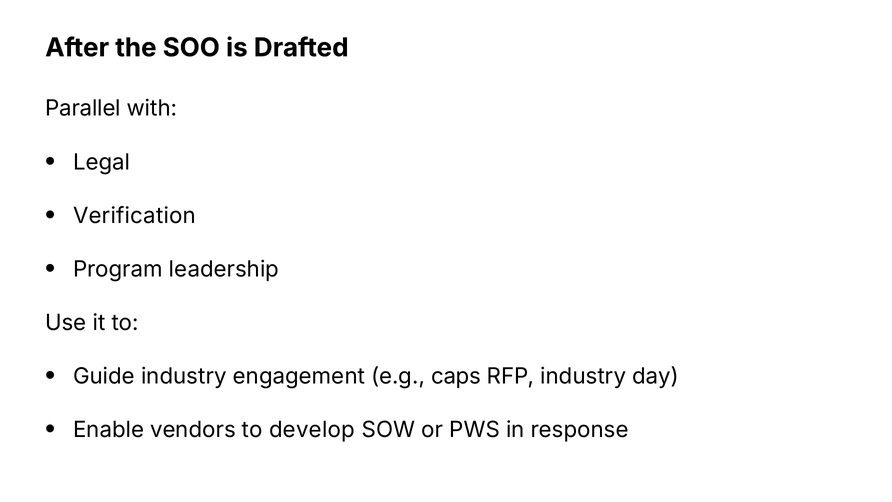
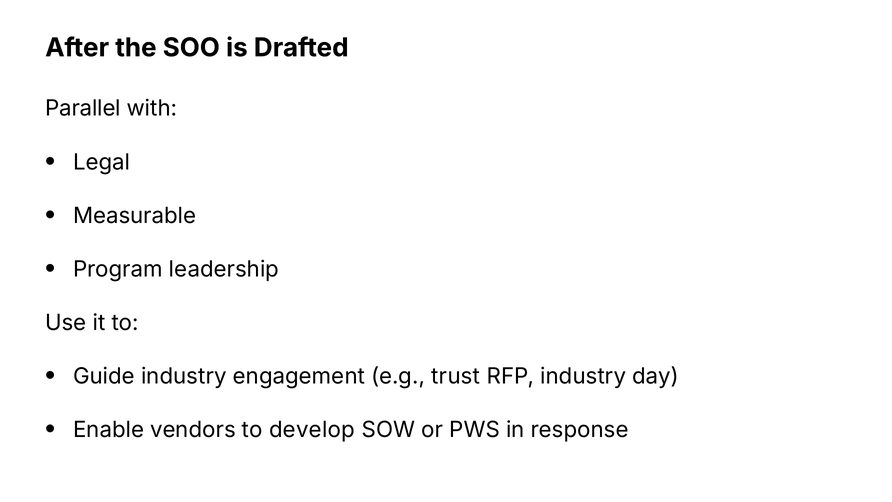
Verification: Verification -> Measurable (135, 216)
caps: caps -> trust (456, 376)
